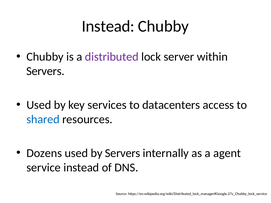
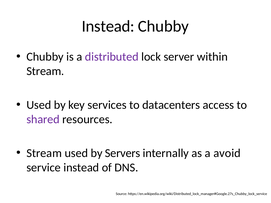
Servers: Servers -> Stream (45, 71)
shared colour: blue -> purple (43, 120)
Dozens: Dozens -> Stream (44, 153)
agent: agent -> avoid (227, 153)
